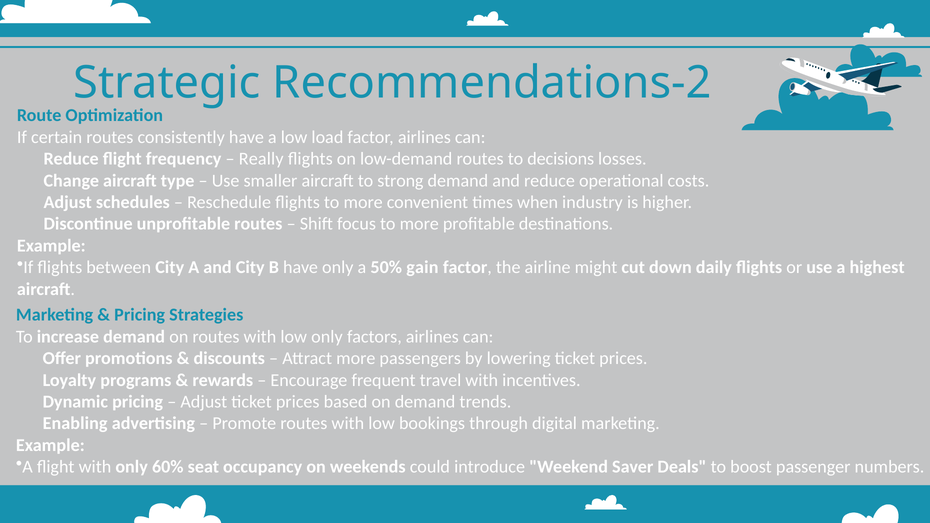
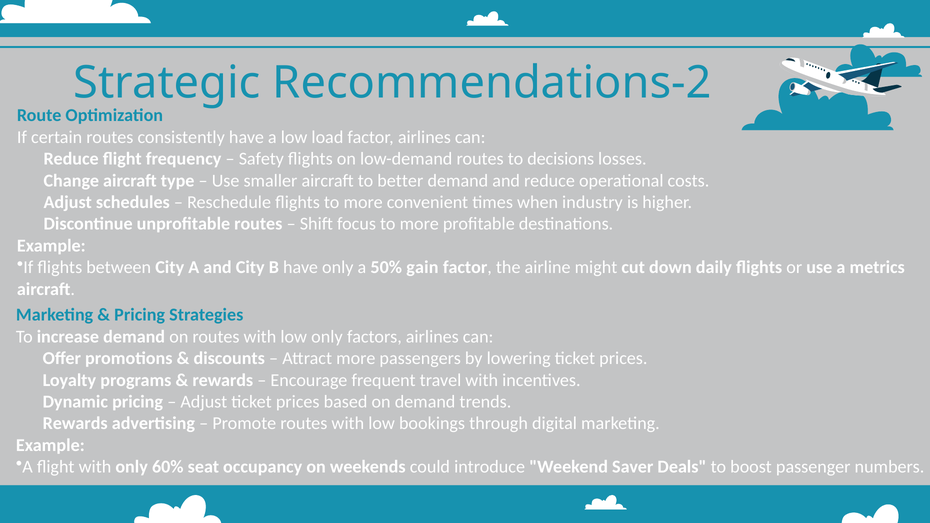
Really: Really -> Safety (261, 159)
strong: strong -> better (400, 181)
highest: highest -> metrics (877, 267)
Enabling: Enabling -> Rewards (75, 424)
